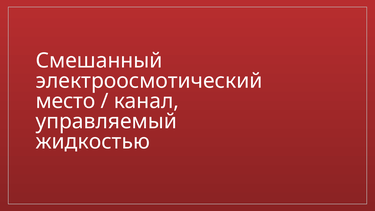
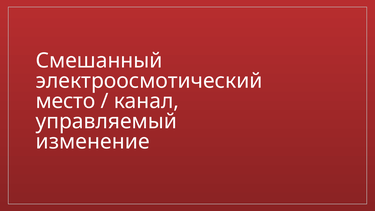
жидкостью: жидкостью -> изменение (93, 142)
